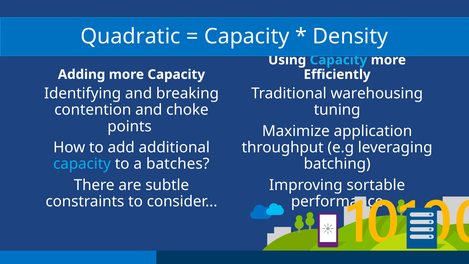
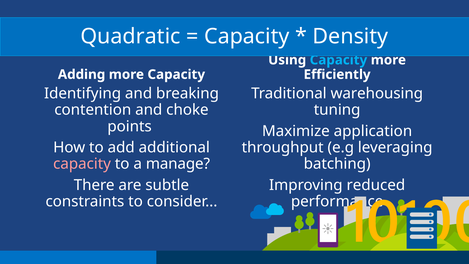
capacity colour: light blue -> pink (82, 164)
batches: batches -> manage (178, 164)
sortable: sortable -> reduced (376, 185)
